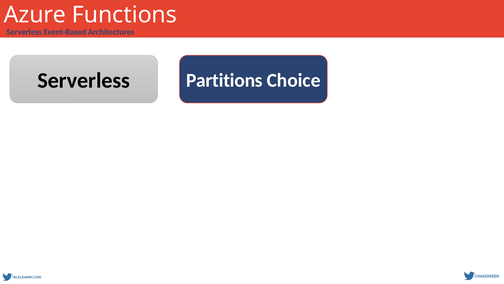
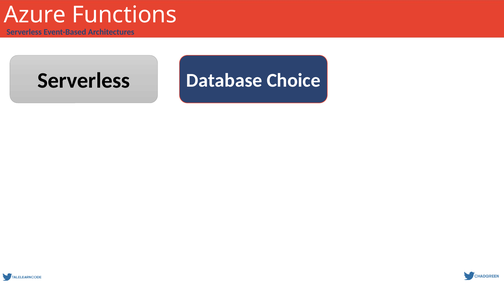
Partitions: Partitions -> Database (224, 80)
